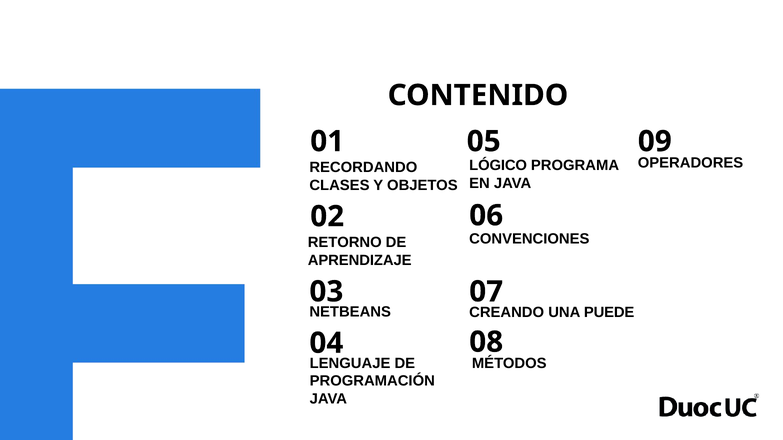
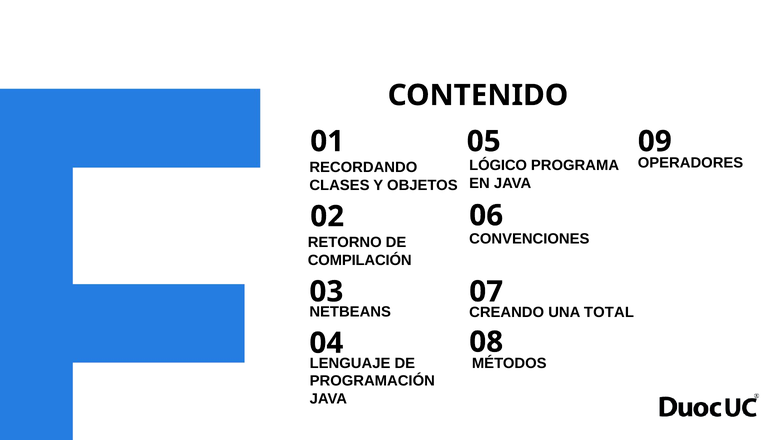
APRENDIZAJE: APRENDIZAJE -> COMPILACIÓN (360, 260)
PUEDE: PUEDE -> TOTAL (609, 313)
